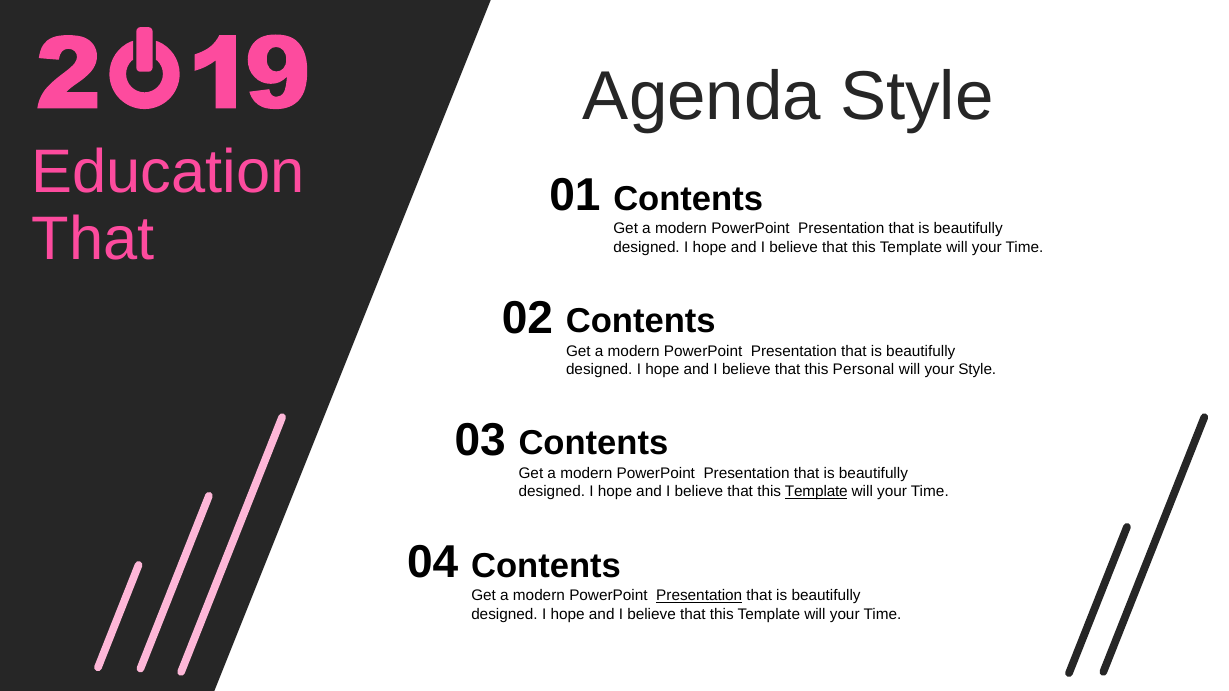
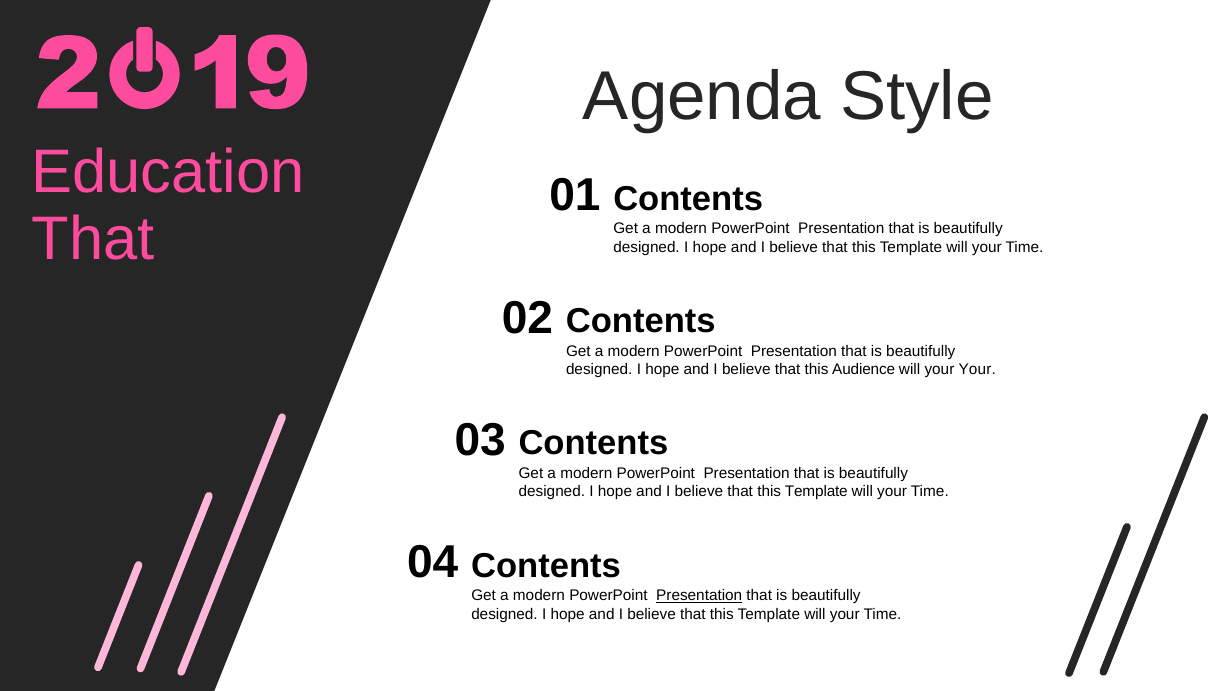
Personal: Personal -> Audience (864, 370)
your Style: Style -> Your (977, 370)
Template underline: present -> none (816, 492)
